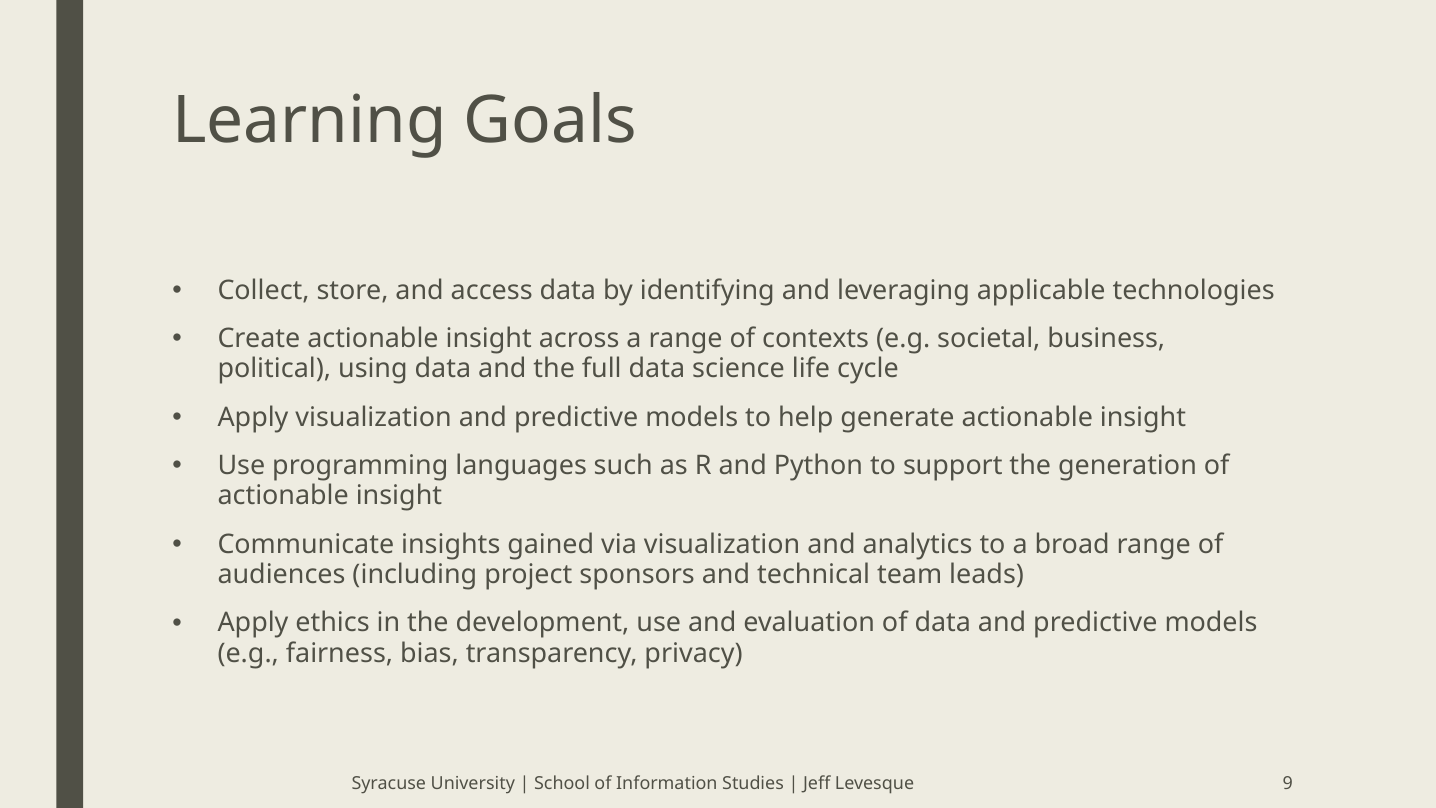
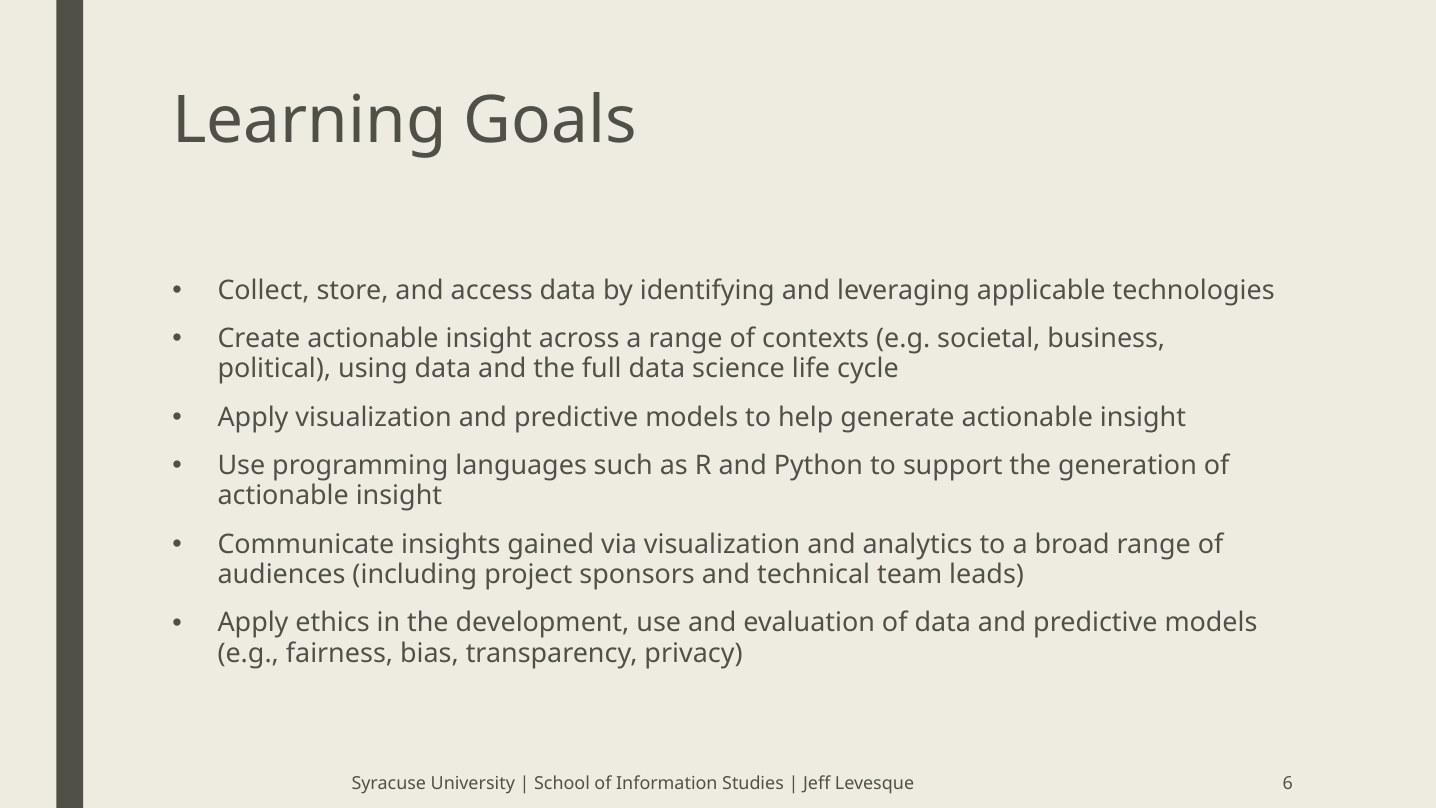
9: 9 -> 6 (1288, 784)
